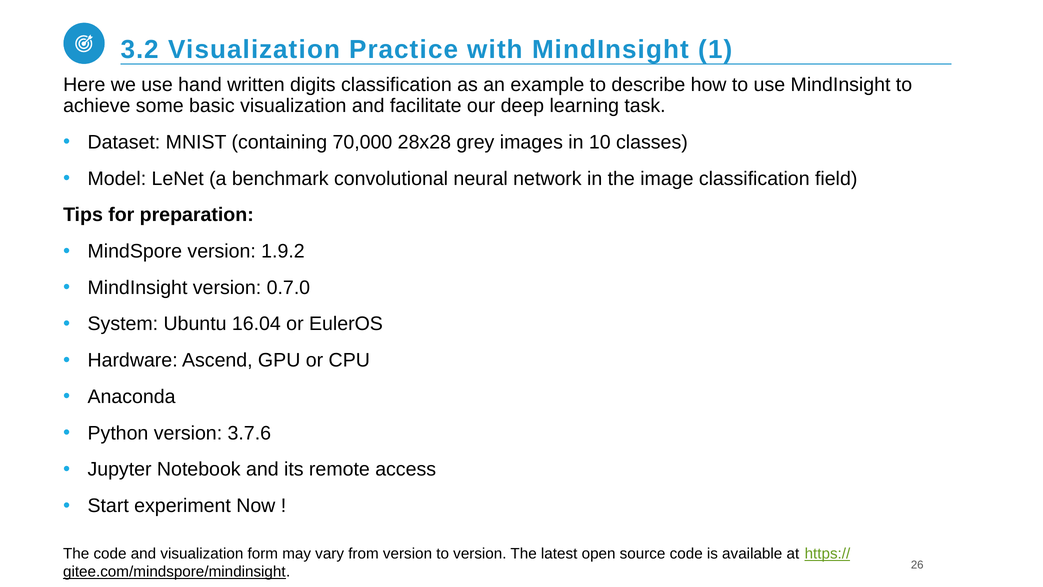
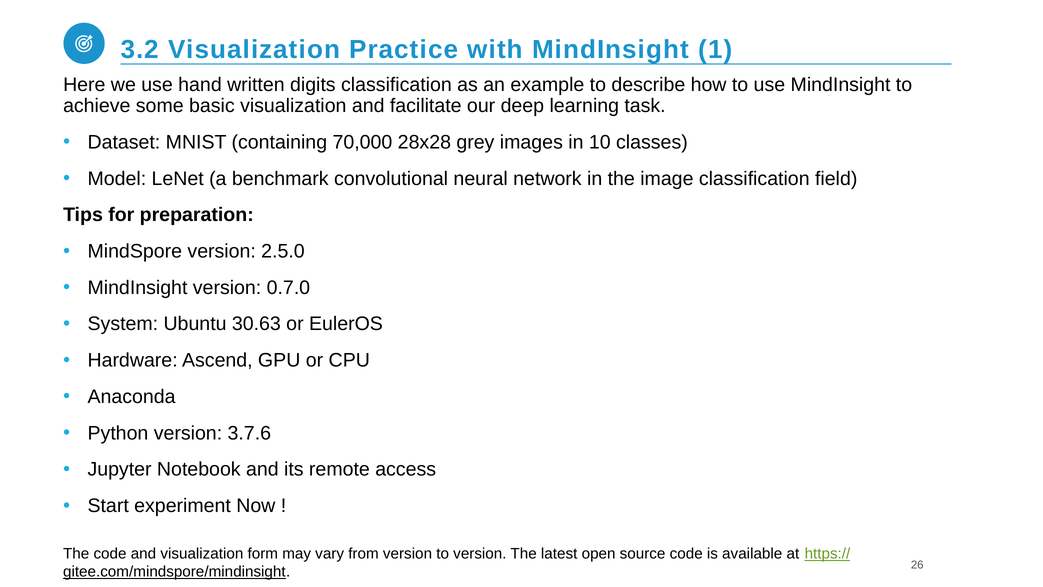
1.9.2: 1.9.2 -> 2.5.0 (283, 251)
16.04: 16.04 -> 30.63 (256, 324)
